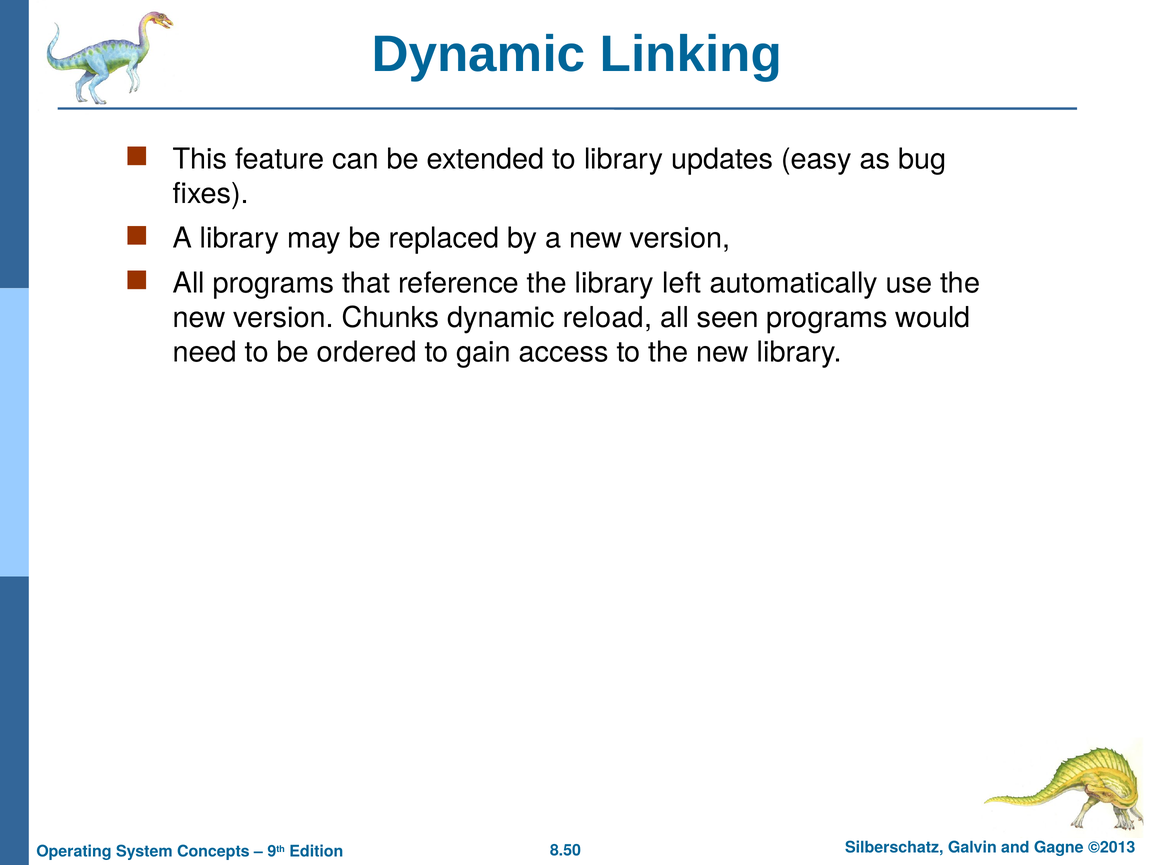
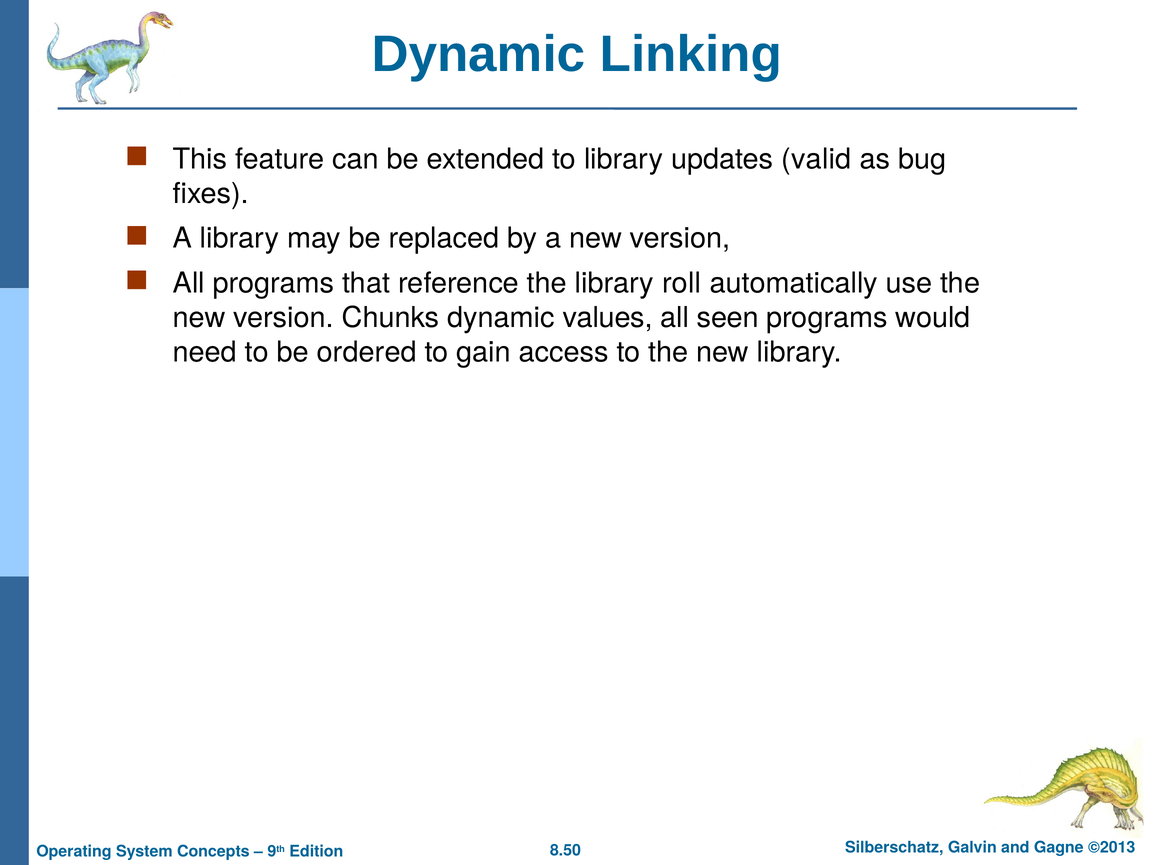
easy: easy -> valid (816, 159)
left: left -> roll (682, 283)
reload: reload -> values (608, 318)
